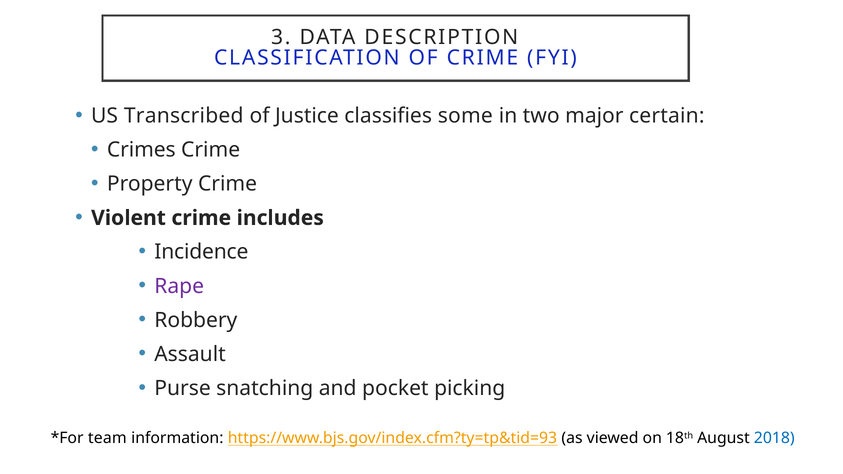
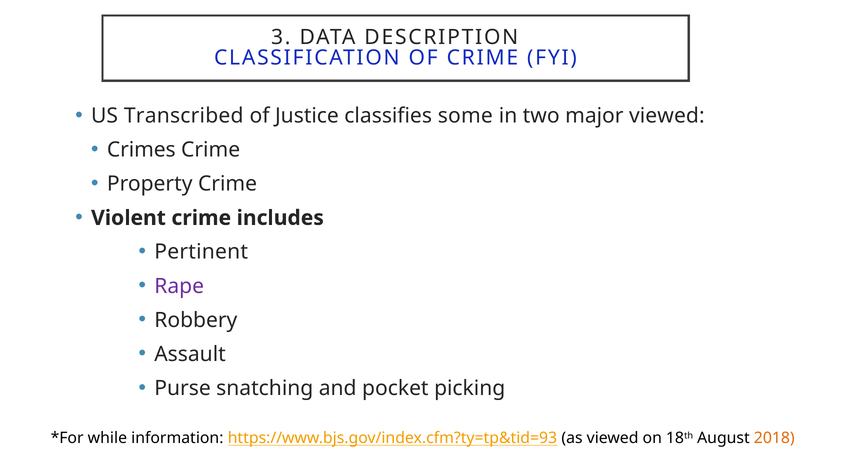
major certain: certain -> viewed (667, 116)
Incidence: Incidence -> Pertinent (201, 252)
team: team -> while (107, 438)
2018 colour: blue -> orange (774, 438)
